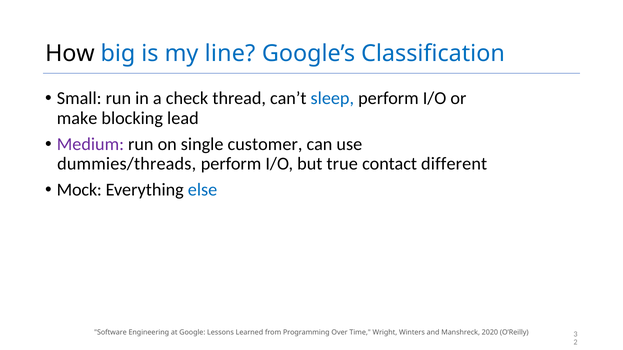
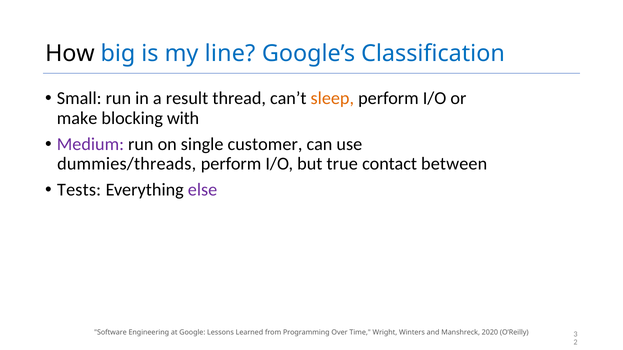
check: check -> result (187, 99)
sleep colour: blue -> orange (332, 99)
lead: lead -> with (183, 118)
different: different -> between (454, 164)
Mock: Mock -> Tests (79, 190)
else colour: blue -> purple (203, 190)
